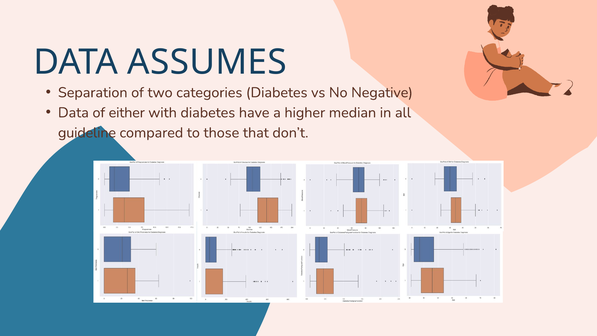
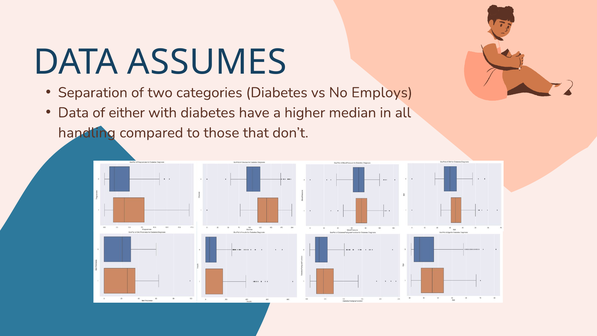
Negative: Negative -> Employs (382, 92)
guideline: guideline -> handling (87, 133)
